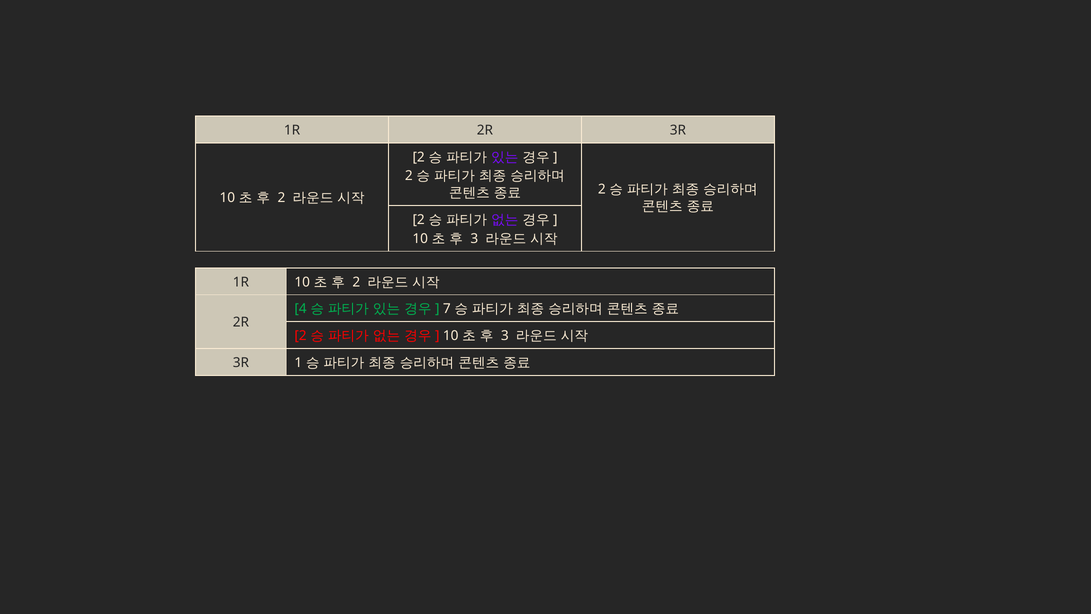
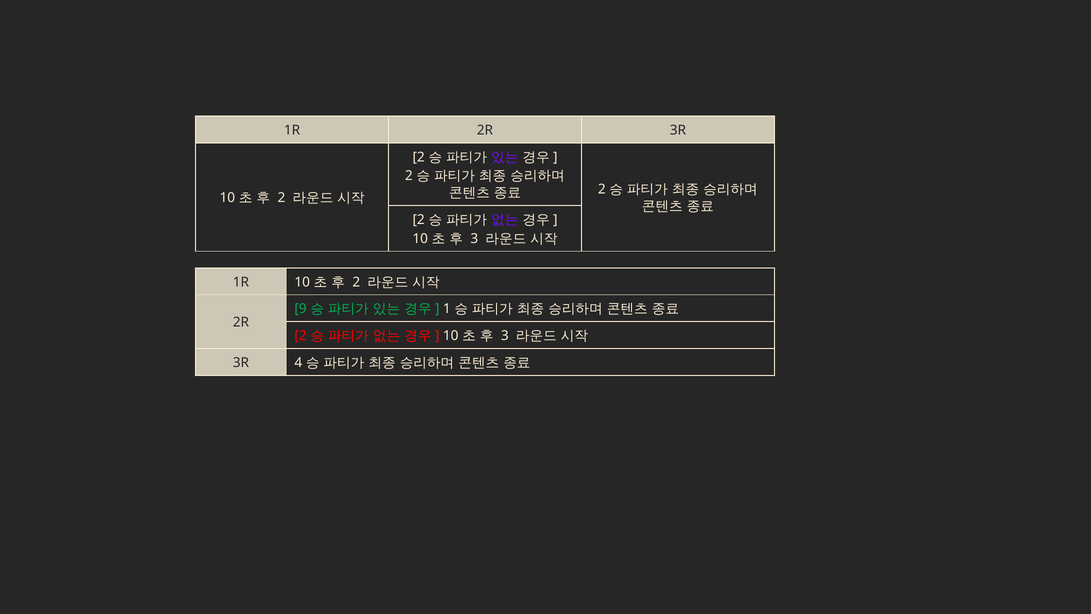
4: 4 -> 9 (301, 309)
7: 7 -> 1 (447, 309)
1: 1 -> 4 (298, 363)
